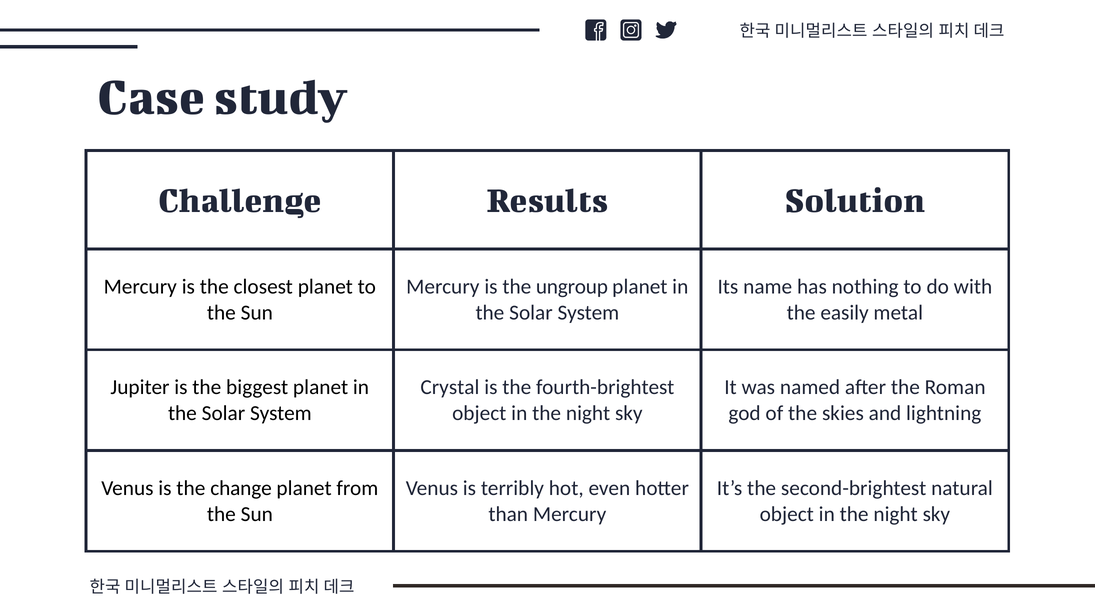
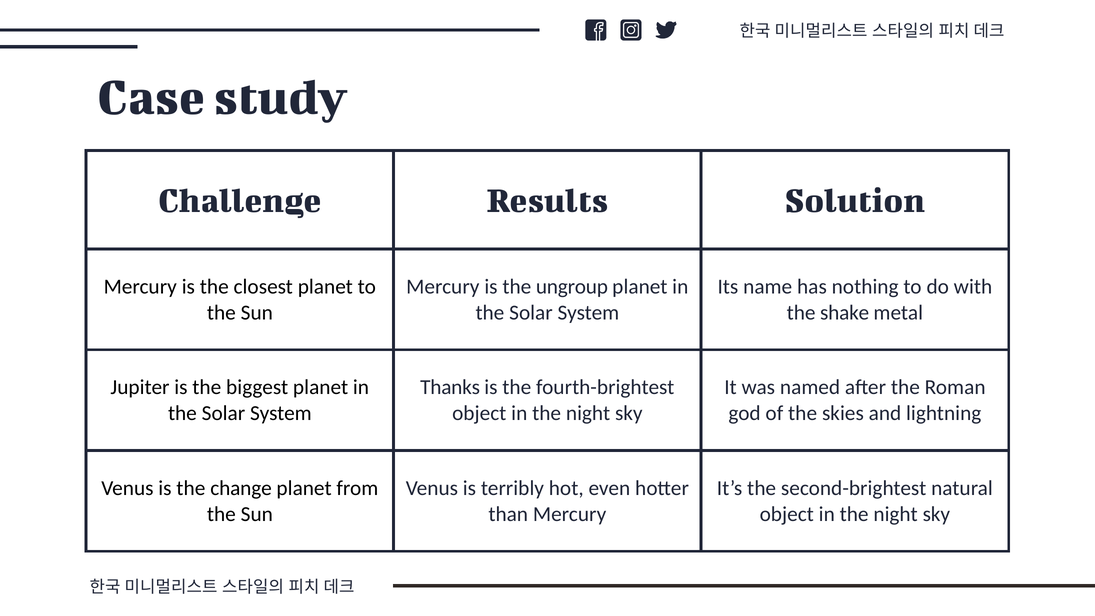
easily: easily -> shake (845, 313)
Crystal: Crystal -> Thanks (450, 387)
